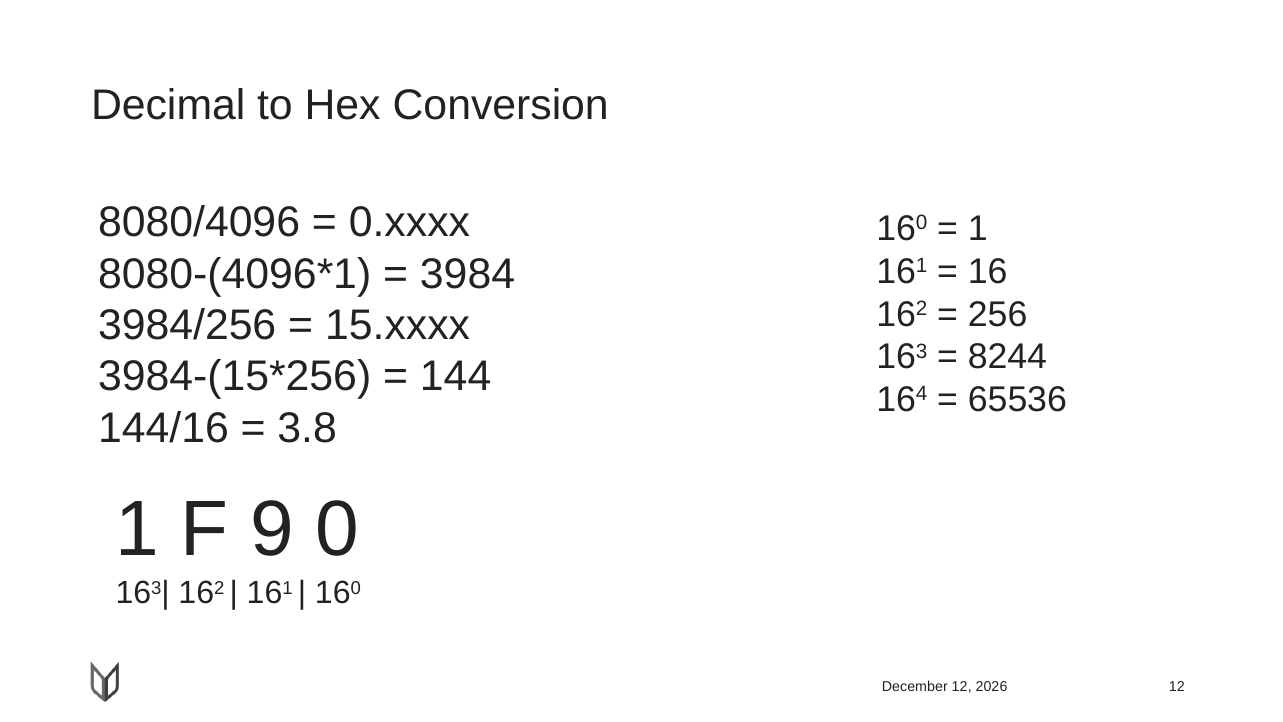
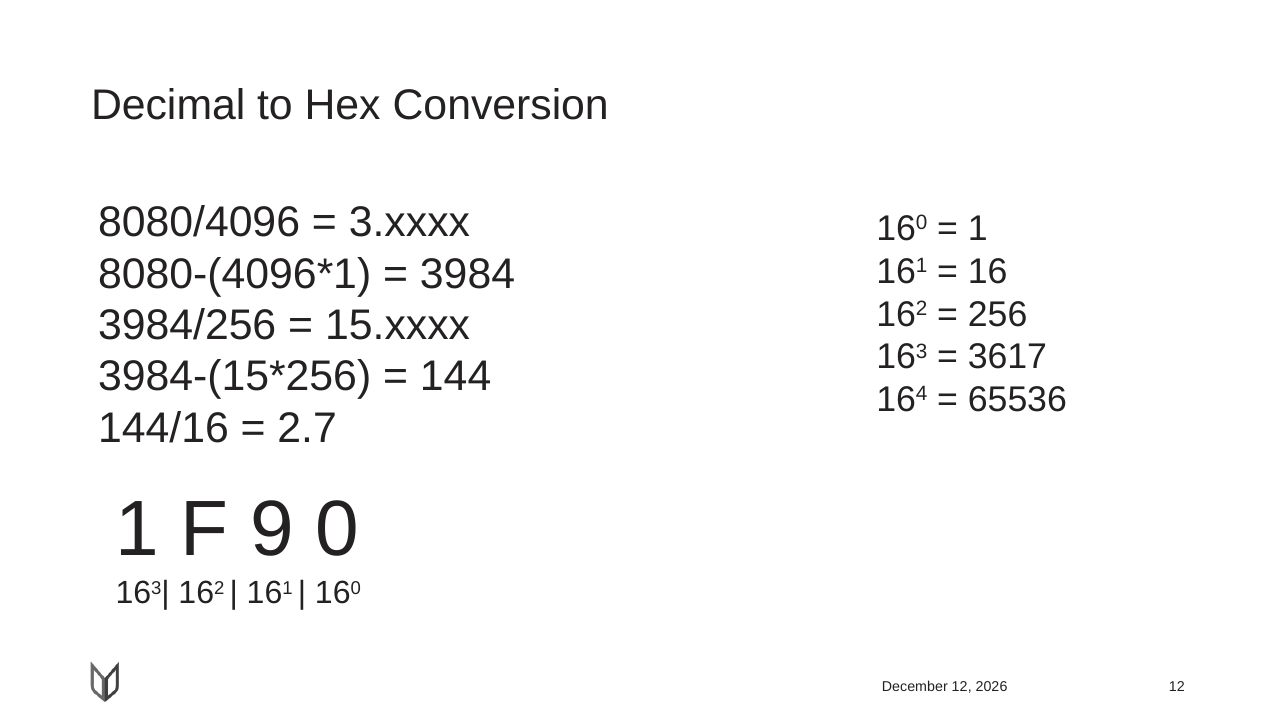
0.xxxx: 0.xxxx -> 3.xxxx (409, 223)
8244: 8244 -> 3617 (1007, 357)
3.8: 3.8 -> 2.7 (307, 428)
